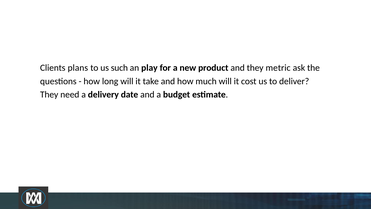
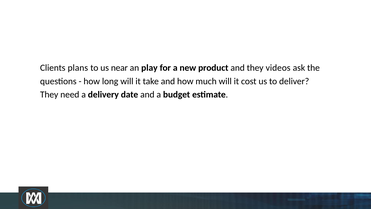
such: such -> near (119, 68)
metric: metric -> videos (278, 68)
